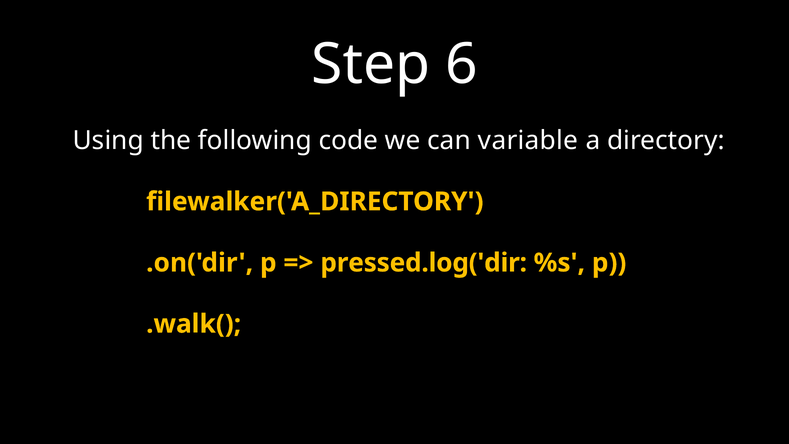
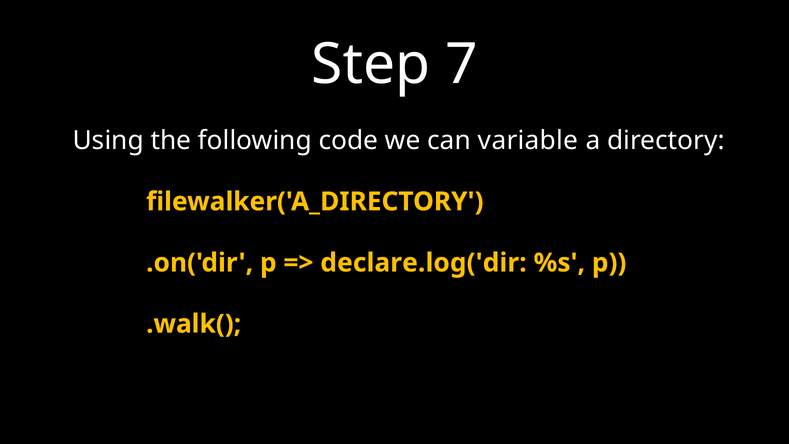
6: 6 -> 7 (461, 65)
pressed.log('dir: pressed.log('dir -> declare.log('dir (423, 263)
